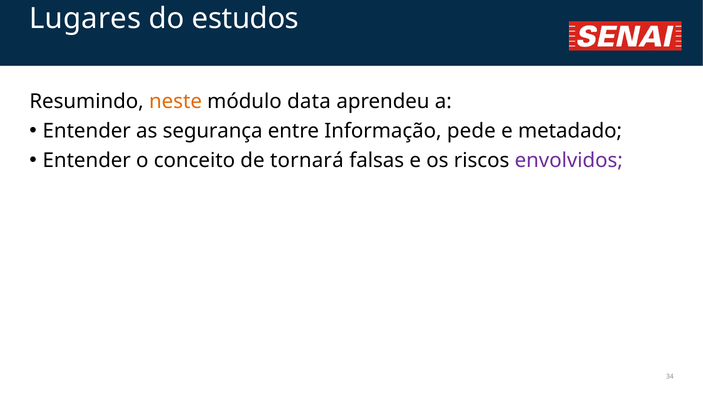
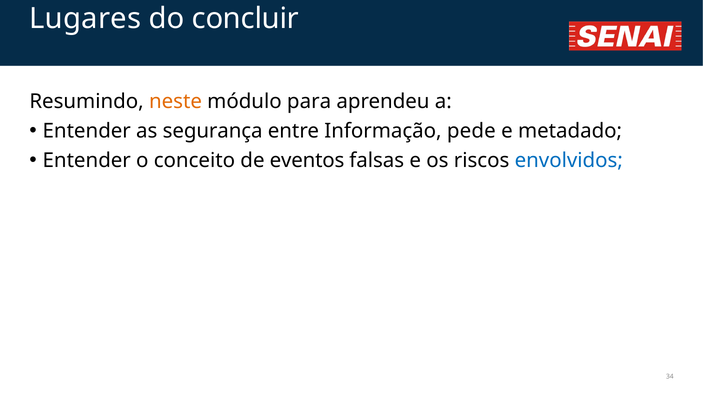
estudos: estudos -> concluir (245, 19)
data: data -> para (309, 102)
tornará: tornará -> eventos (307, 161)
envolvidos colour: purple -> blue (569, 161)
